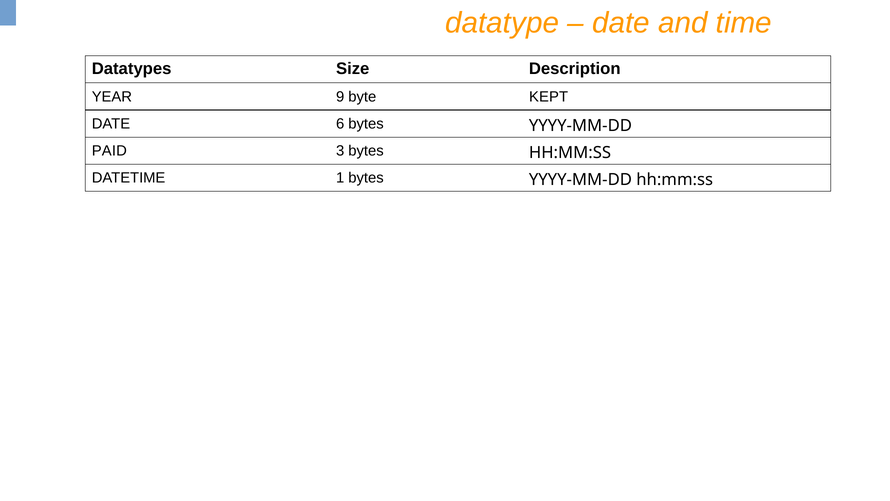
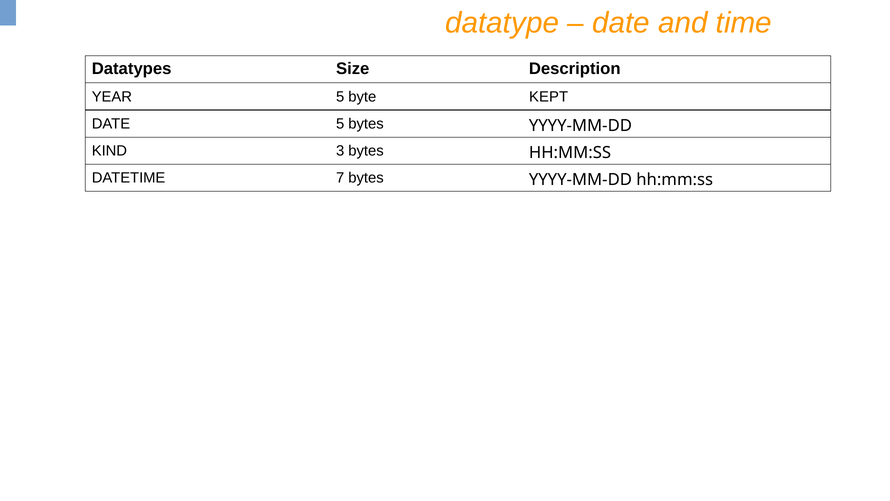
YEAR 9: 9 -> 5 (340, 97)
DATE 6: 6 -> 5 (340, 124)
PAID: PAID -> KIND (109, 151)
1: 1 -> 7 (340, 178)
